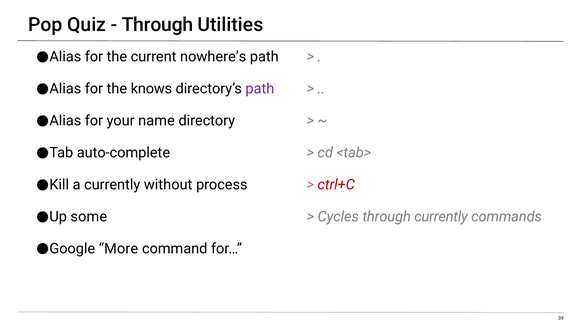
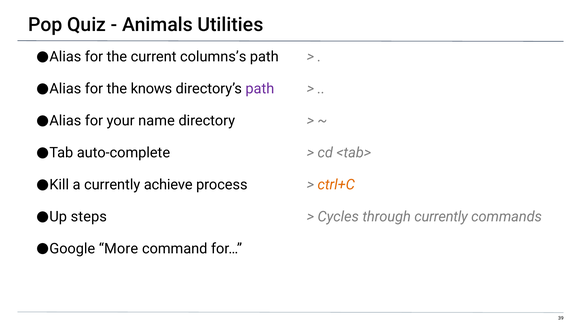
Through: Through -> Animals (157, 25)
nowhere’s: nowhere’s -> columns’s (213, 57)
without: without -> achieve (168, 185)
ctrl+C colour: red -> orange (336, 185)
some: some -> steps (89, 217)
